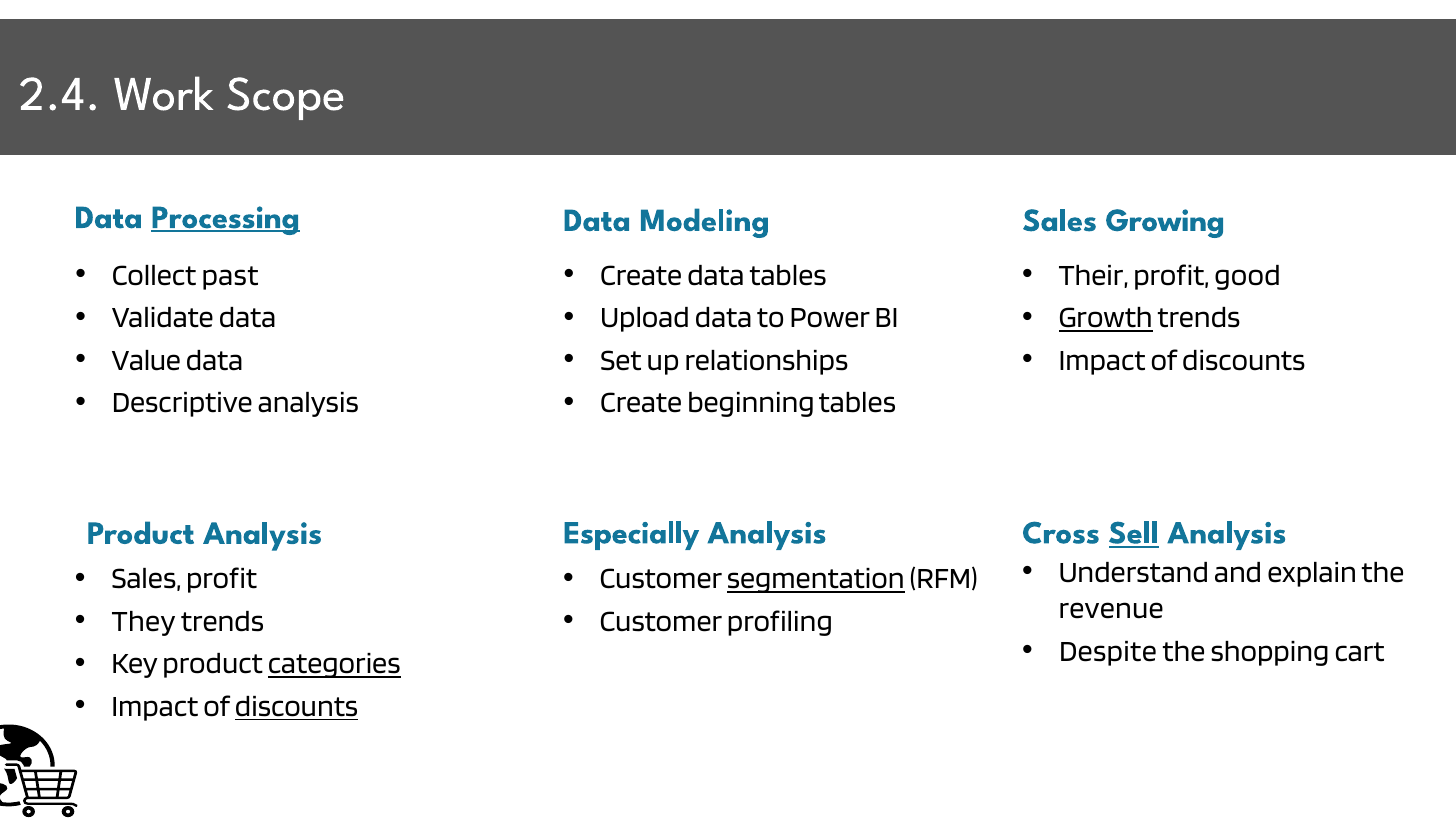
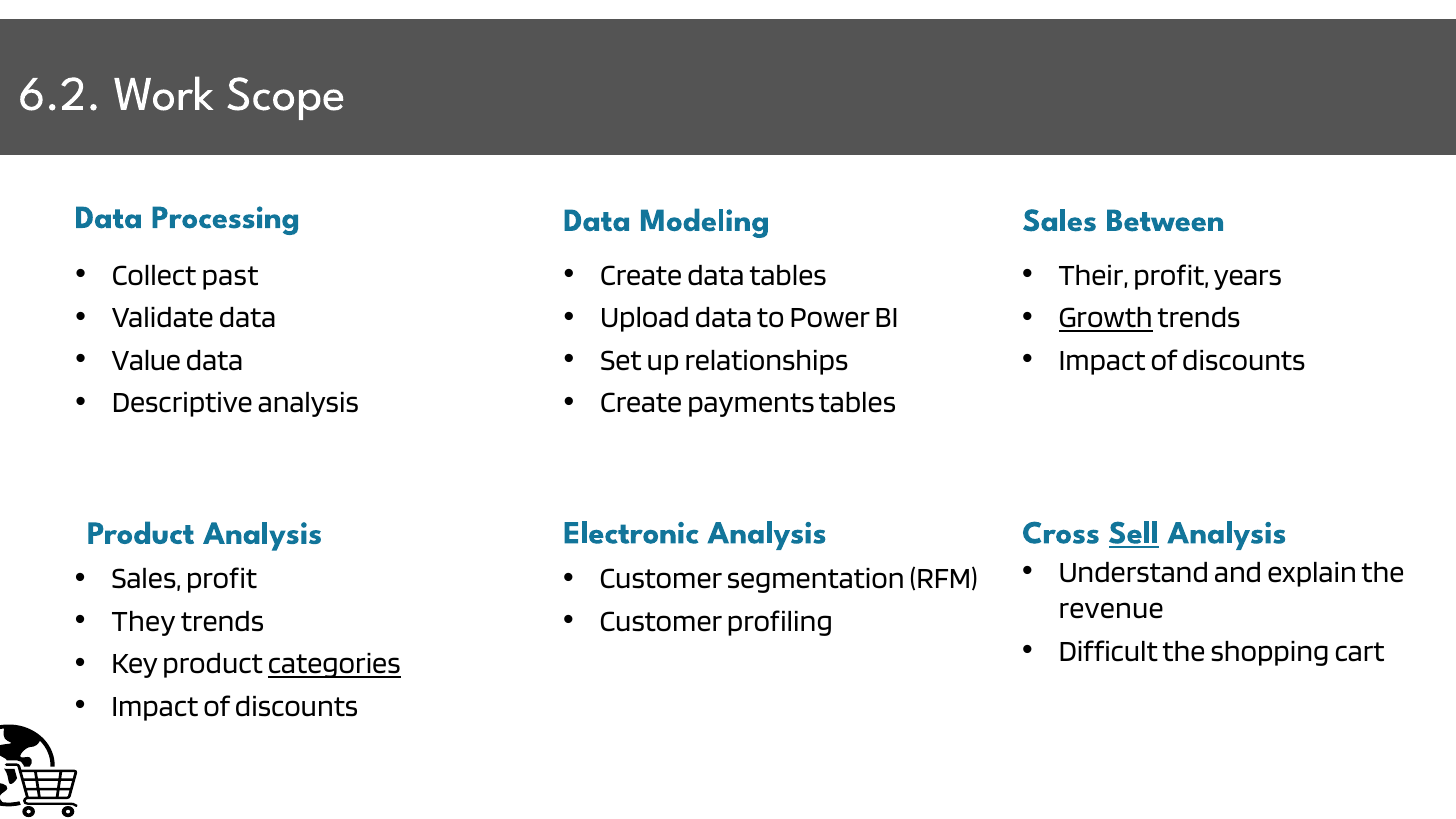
2.4: 2.4 -> 6.2 (60, 94)
Processing underline: present -> none (226, 217)
Growing: Growing -> Between (1165, 220)
good: good -> years (1248, 275)
beginning: beginning -> payments (751, 403)
Especially: Especially -> Electronic (631, 533)
segmentation underline: present -> none (816, 579)
Despite: Despite -> Difficult (1108, 651)
discounts underline: present -> none (297, 706)
